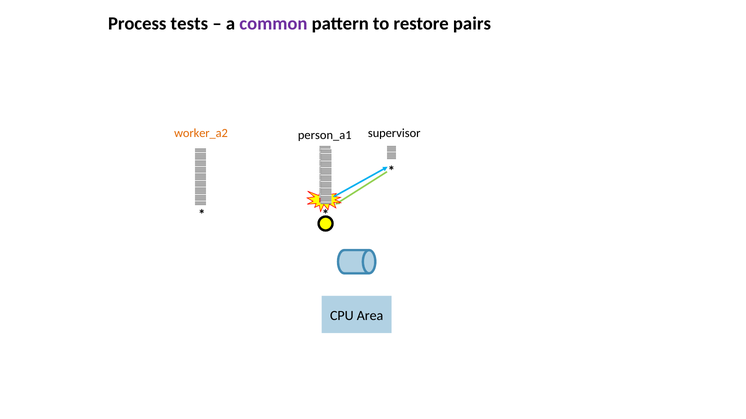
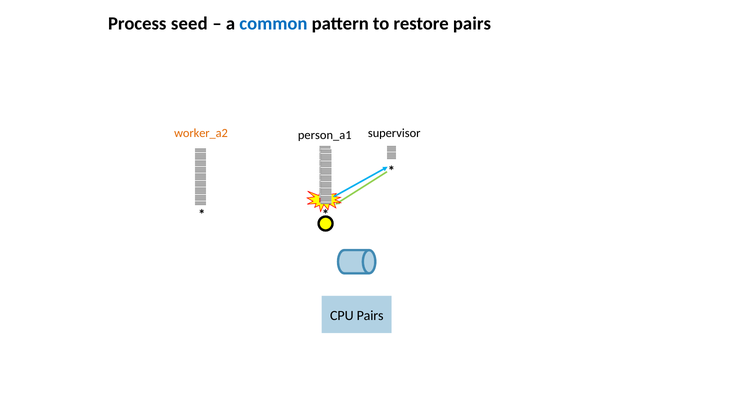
tests: tests -> seed (189, 24)
common colour: purple -> blue (273, 24)
CPU Area: Area -> Pairs (370, 316)
